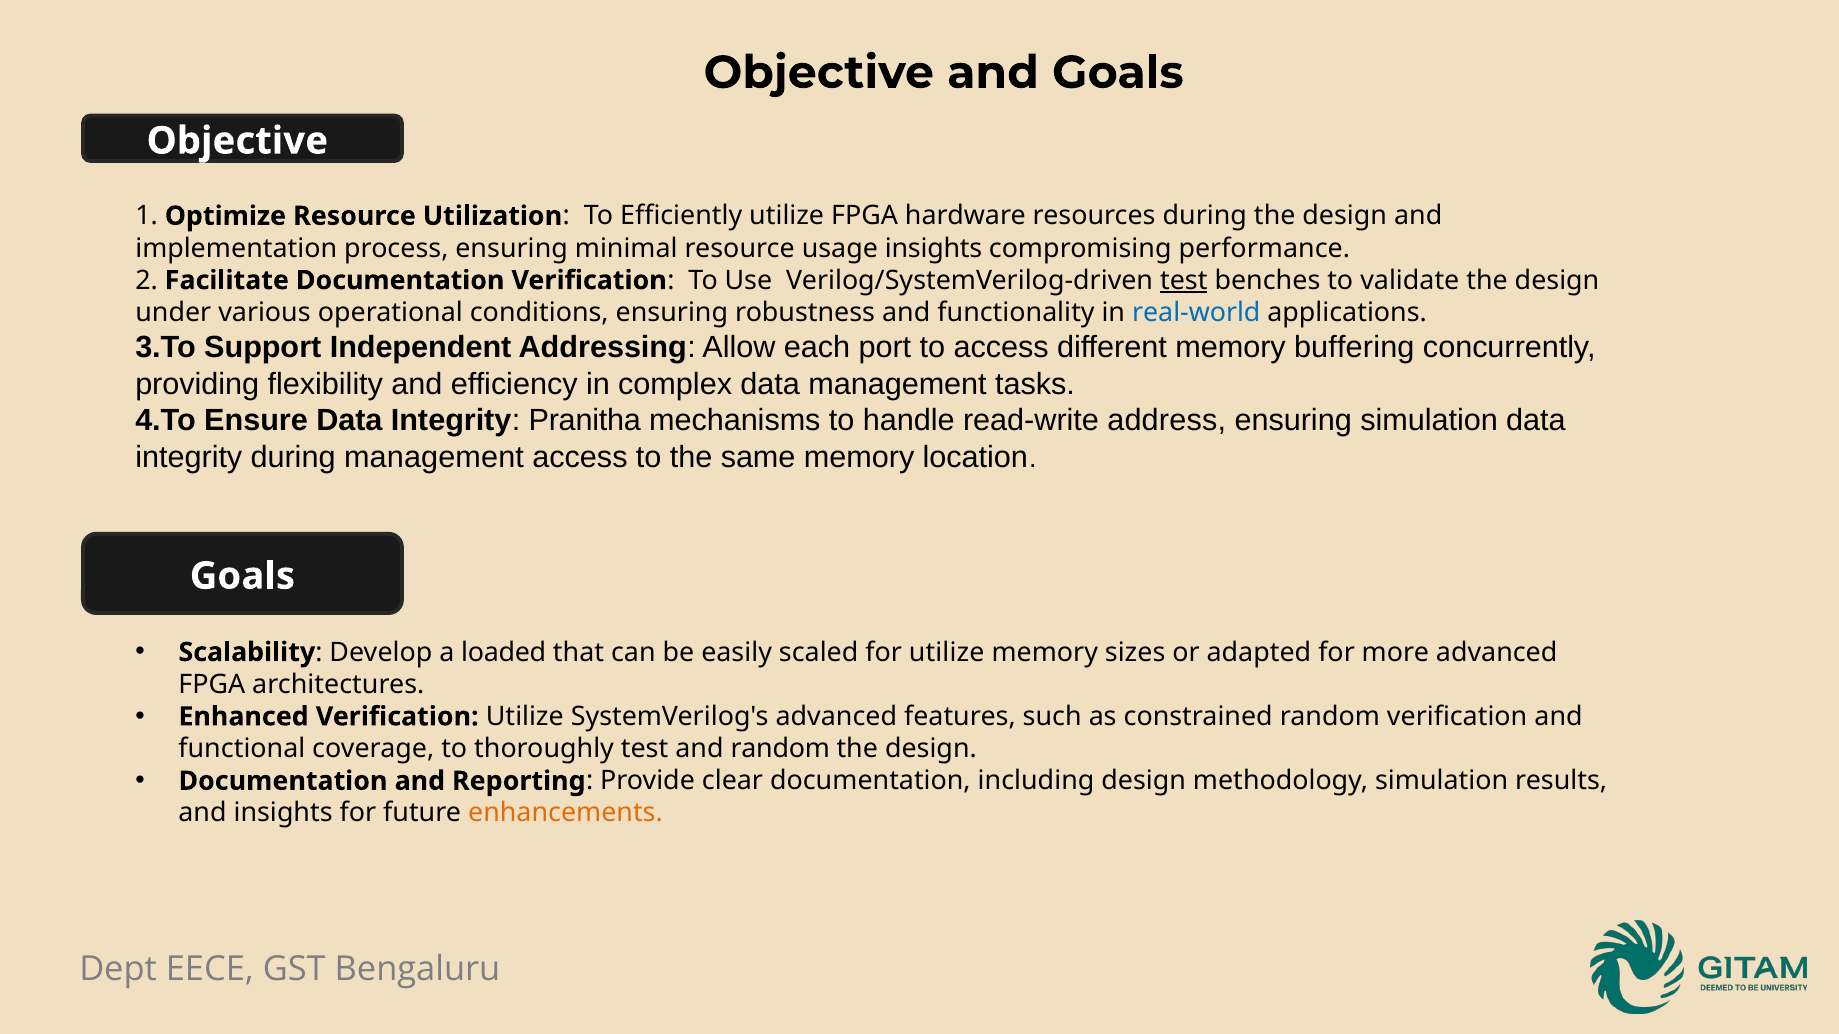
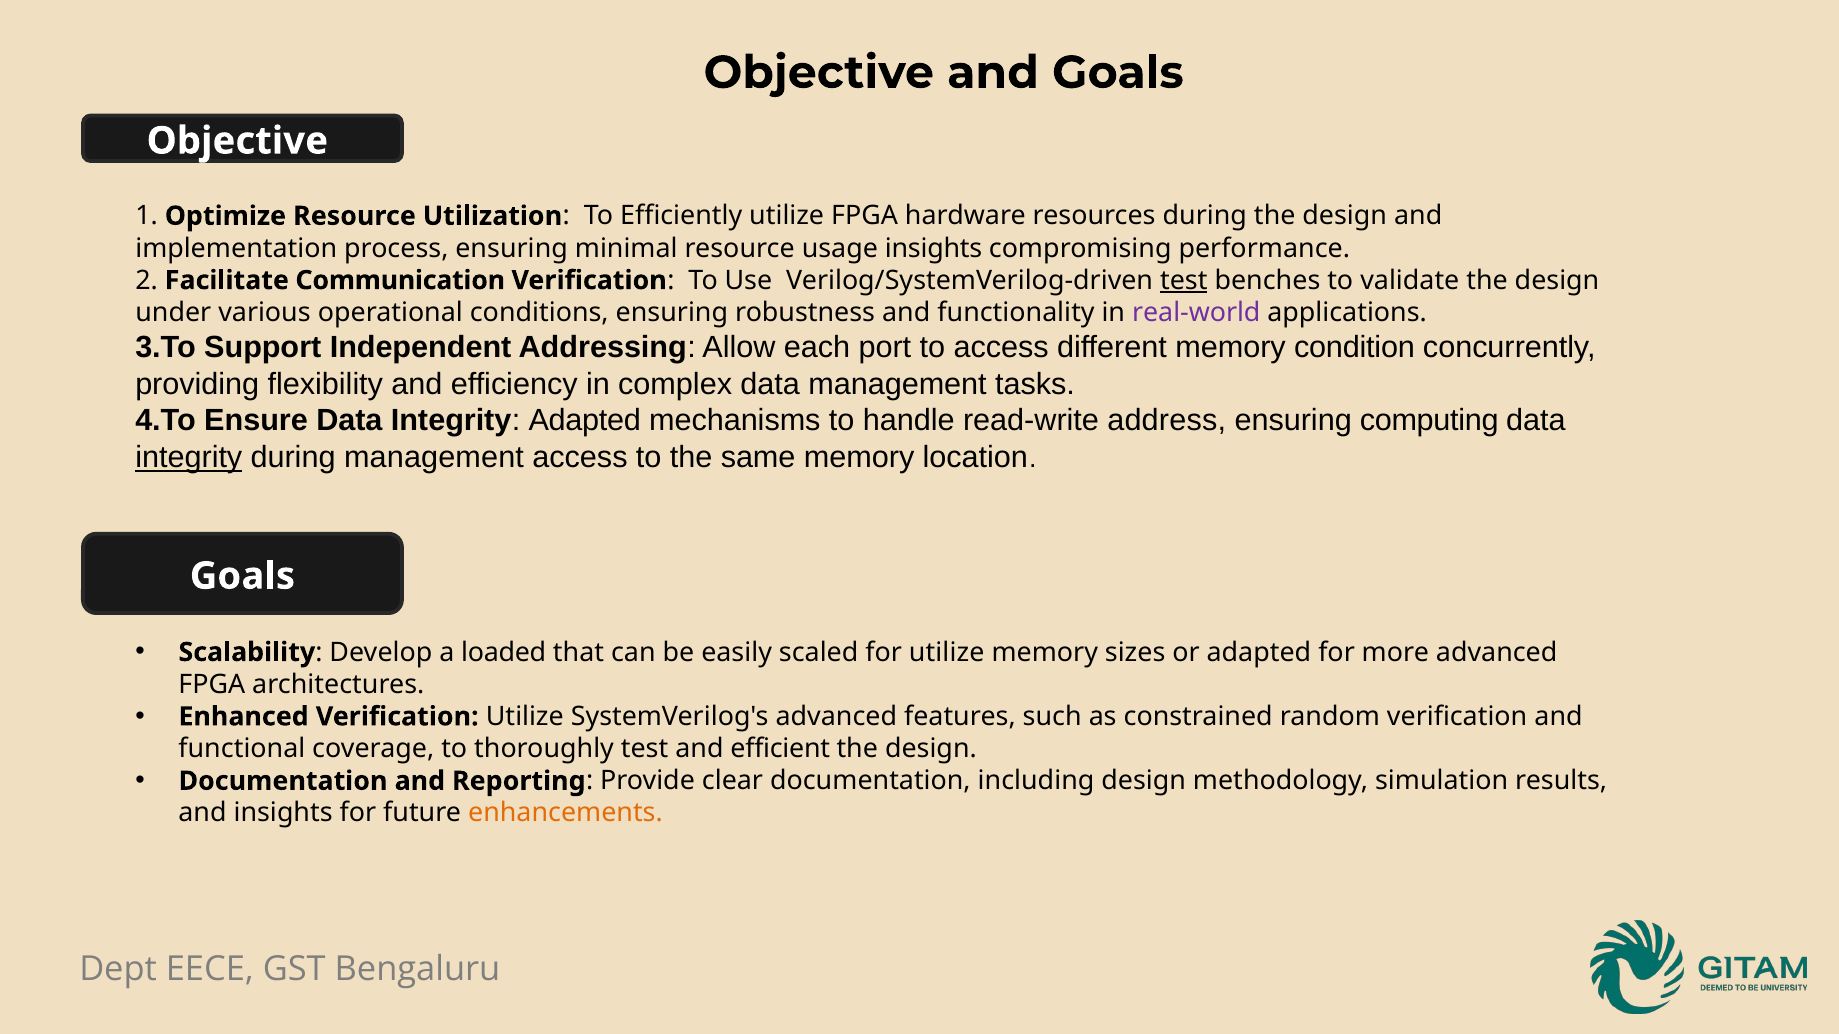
Facilitate Documentation: Documentation -> Communication (400, 280)
real-world colour: blue -> purple (1196, 313)
buffering: buffering -> condition (1354, 347)
Integrity Pranitha: Pranitha -> Adapted (585, 421)
ensuring simulation: simulation -> computing (1429, 421)
integrity underline: none -> present (189, 458)
and random: random -> efficient (780, 749)
